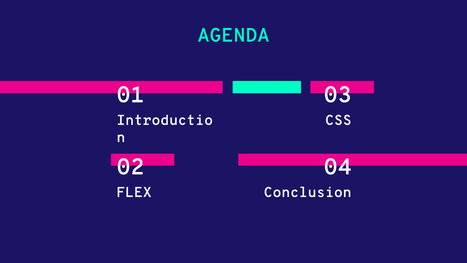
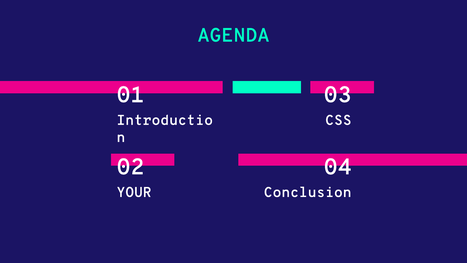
FLEX: FLEX -> YOUR (134, 192)
